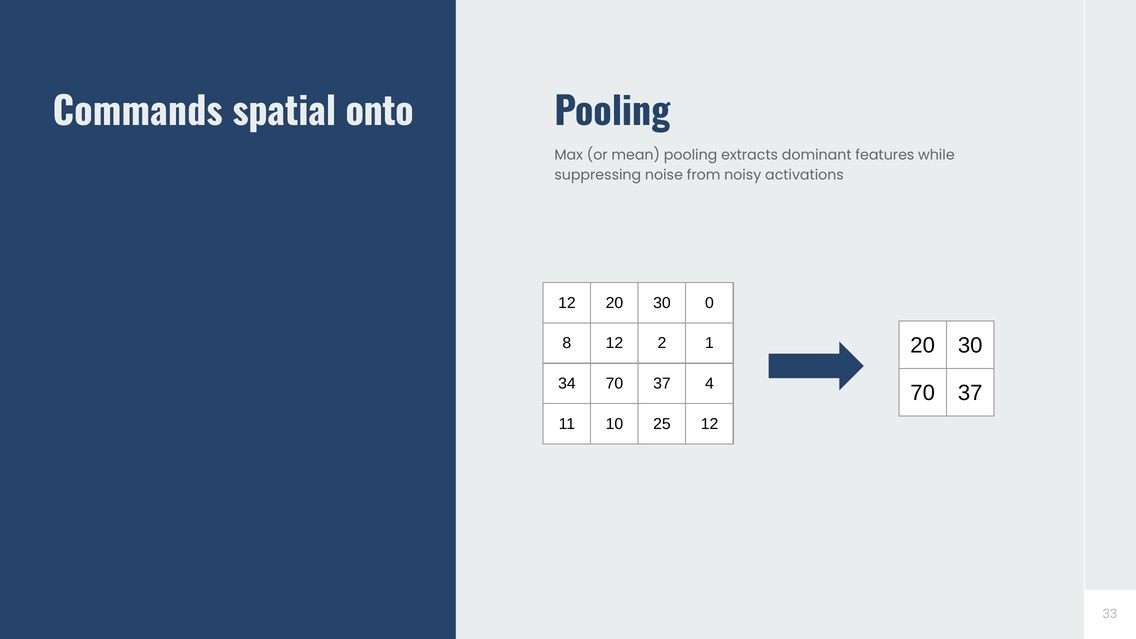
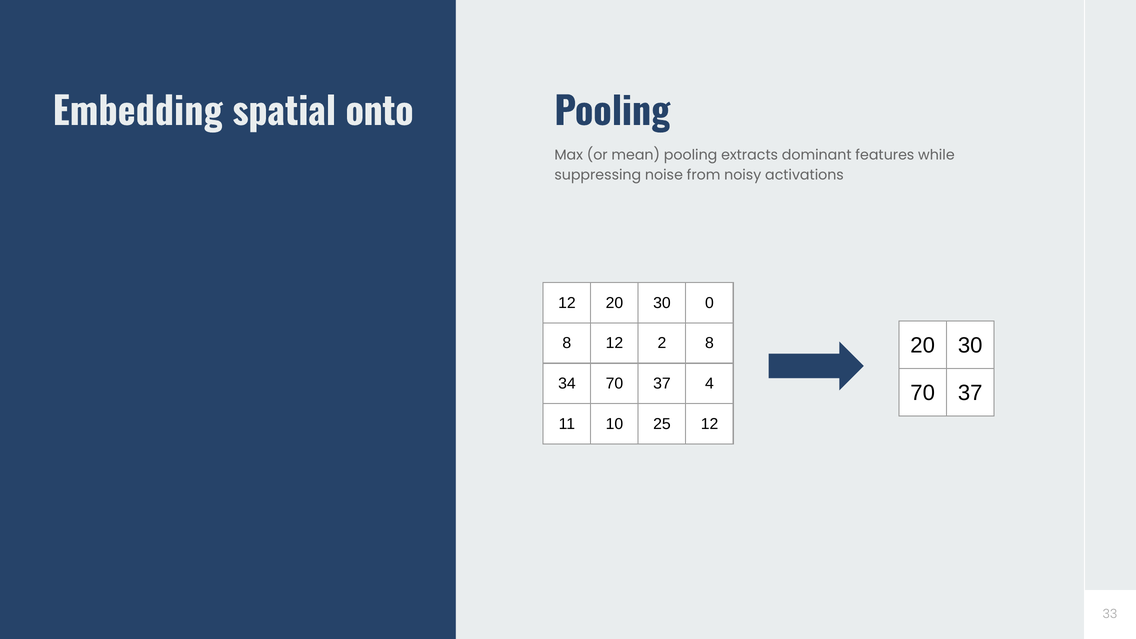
Commands: Commands -> Embedding (138, 112)
2 1: 1 -> 8 (710, 343)
